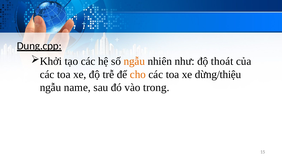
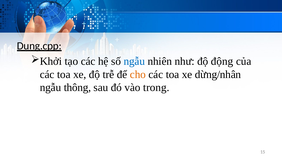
ngẫu colour: orange -> blue (134, 61)
thoát: thoát -> động (222, 61)
dừng/thiệu: dừng/thiệu -> dừng/nhân (218, 74)
name: name -> thông (77, 87)
